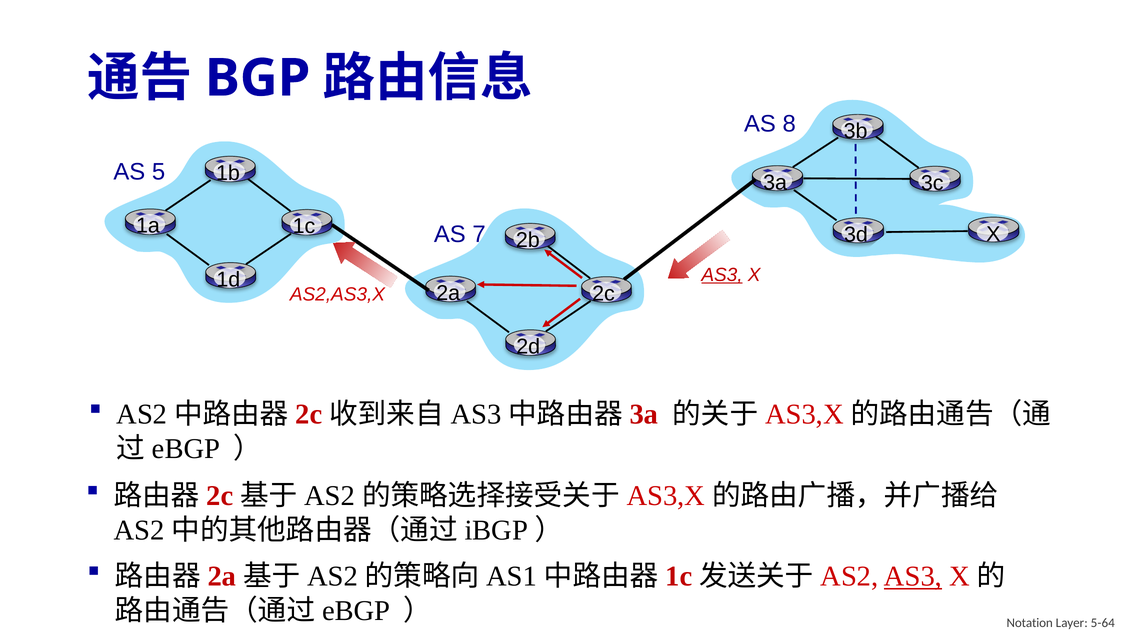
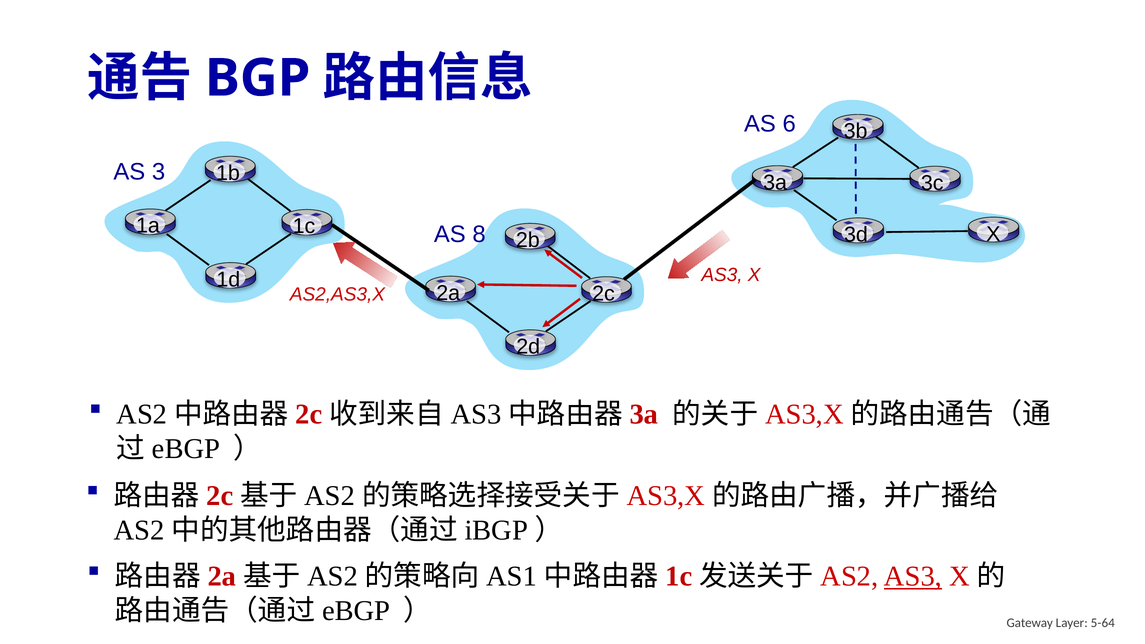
8: 8 -> 6 (789, 124)
5: 5 -> 3 (159, 172)
7: 7 -> 8 (479, 234)
AS3 underline: present -> none (722, 275)
Notation: Notation -> Gateway (1030, 623)
